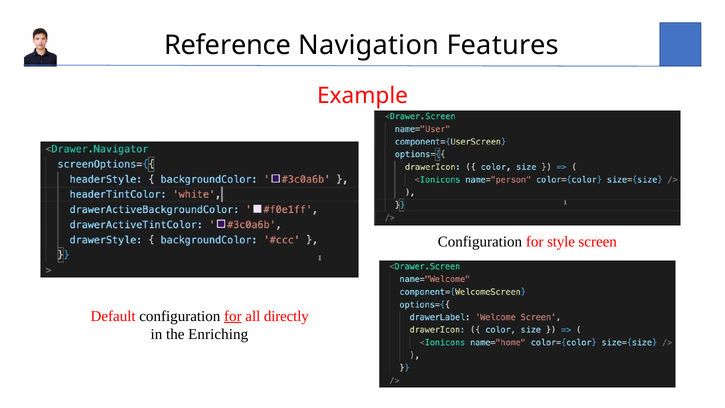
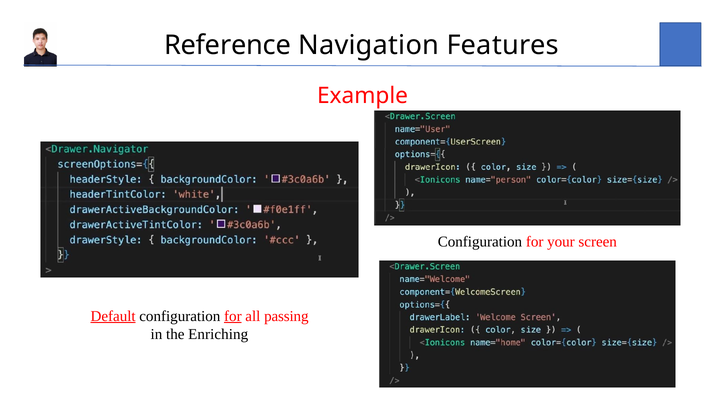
style: style -> your (561, 242)
Default underline: none -> present (113, 316)
directly: directly -> passing (286, 316)
